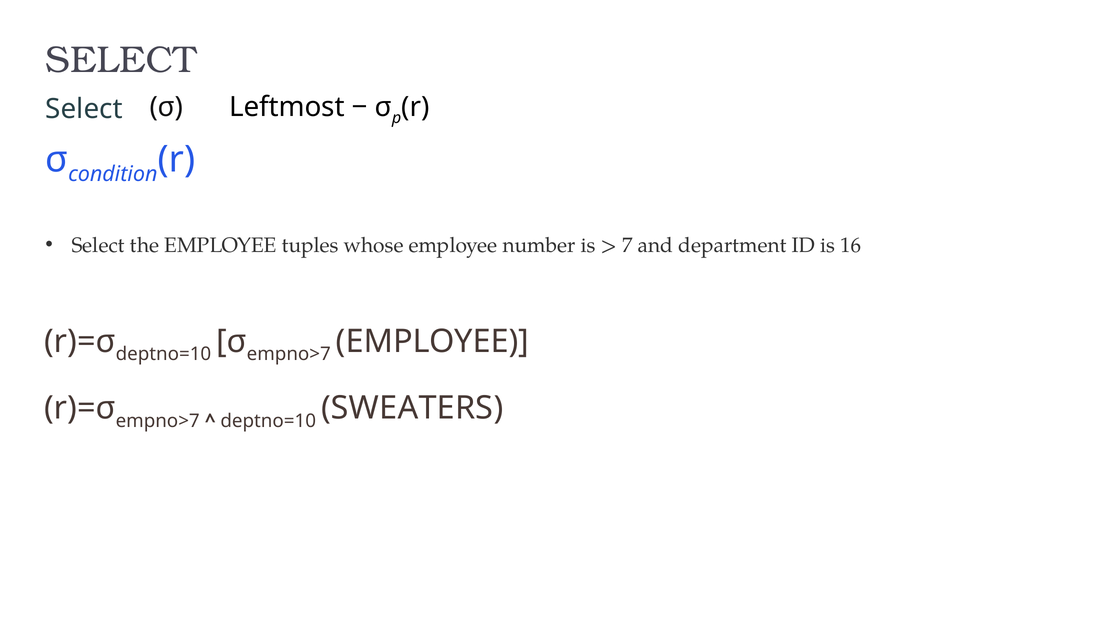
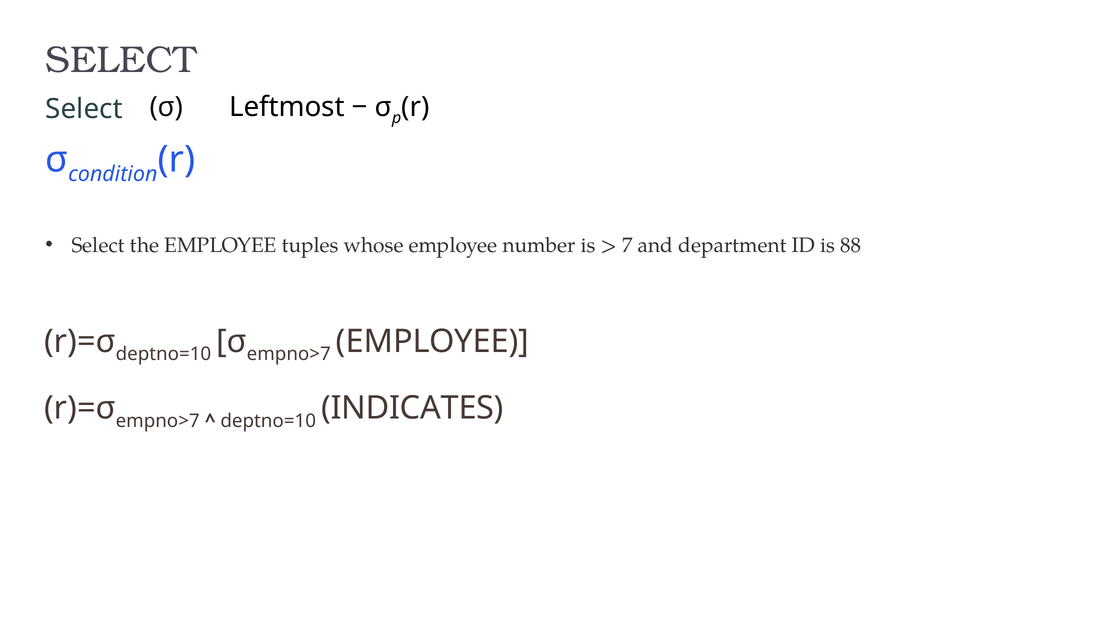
16: 16 -> 88 (851, 245)
SWEATERS: SWEATERS -> INDICATES (412, 408)
